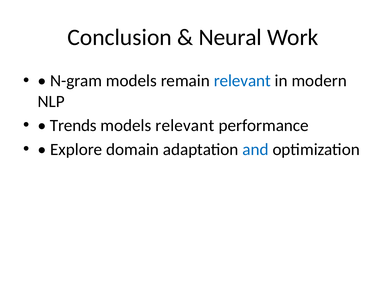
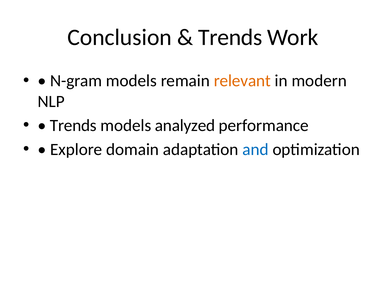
Neural: Neural -> Trends (230, 37)
relevant colour: blue -> orange (242, 81)
models relevant: relevant -> analyzed (185, 126)
